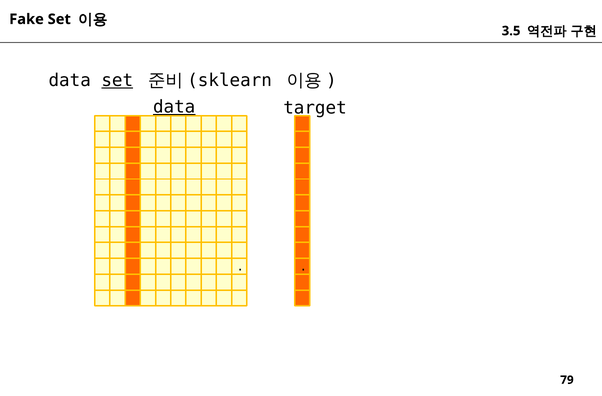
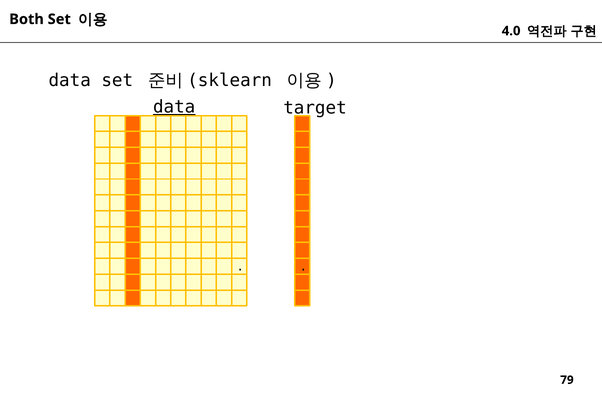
Fake: Fake -> Both (27, 19)
3.5: 3.5 -> 4.0 (511, 31)
set underline: present -> none (117, 80)
